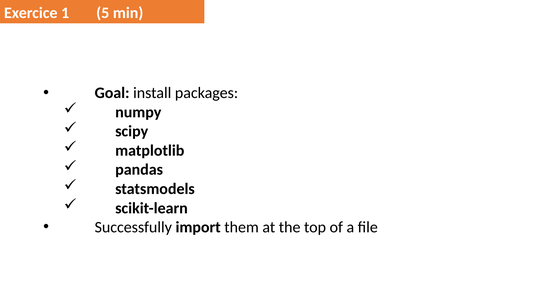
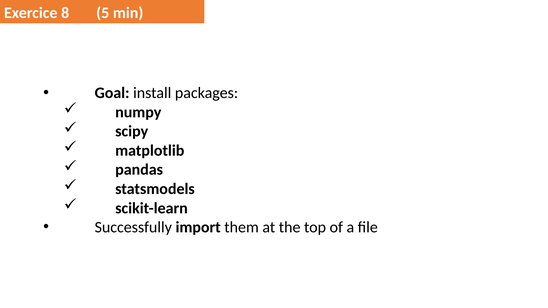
1: 1 -> 8 (65, 13)
